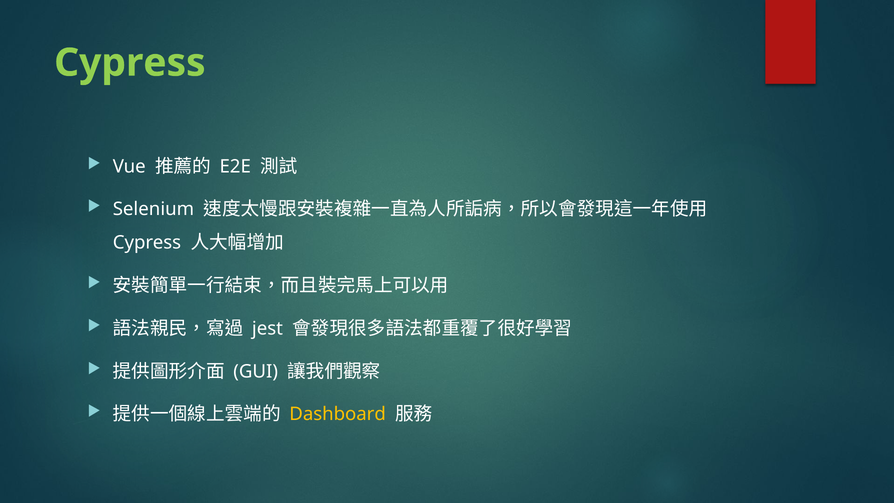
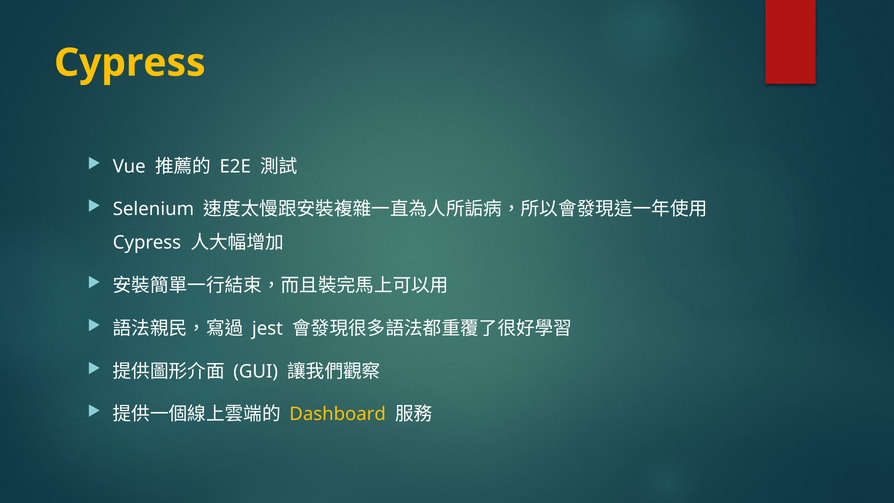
Cypress colour: light green -> yellow (130, 63)
